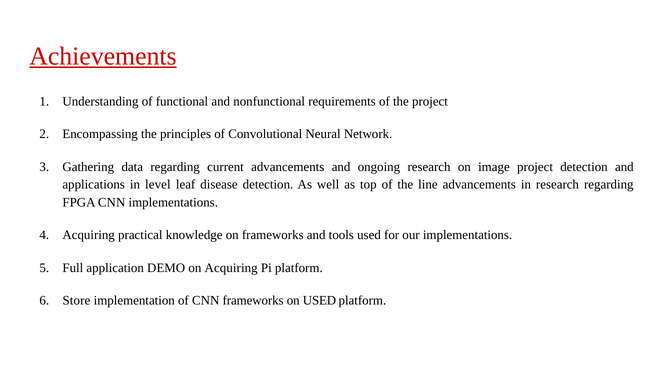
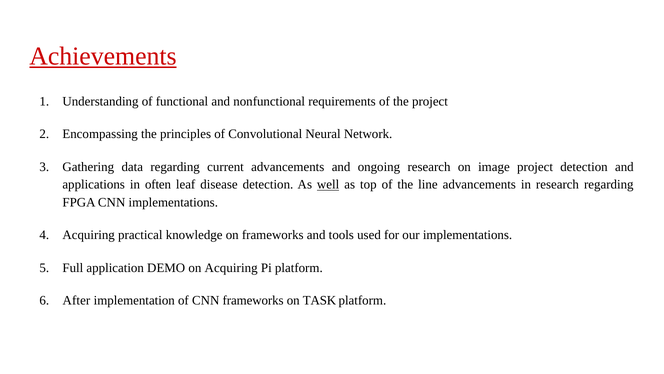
level: level -> often (158, 184)
well underline: none -> present (328, 184)
Store: Store -> After (76, 300)
on USED: USED -> TASK (320, 300)
